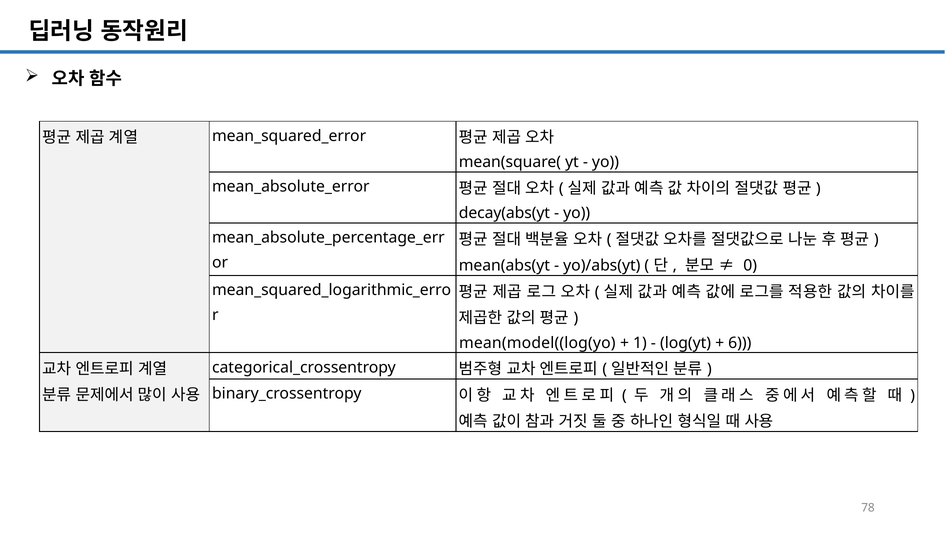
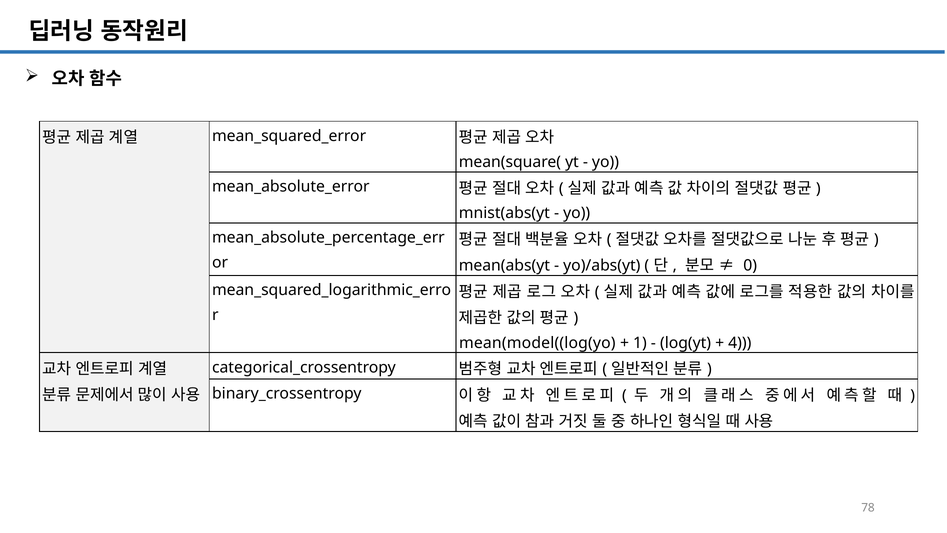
decay(abs(yt: decay(abs(yt -> mnist(abs(yt (504, 213)
6: 6 -> 4 (740, 343)
